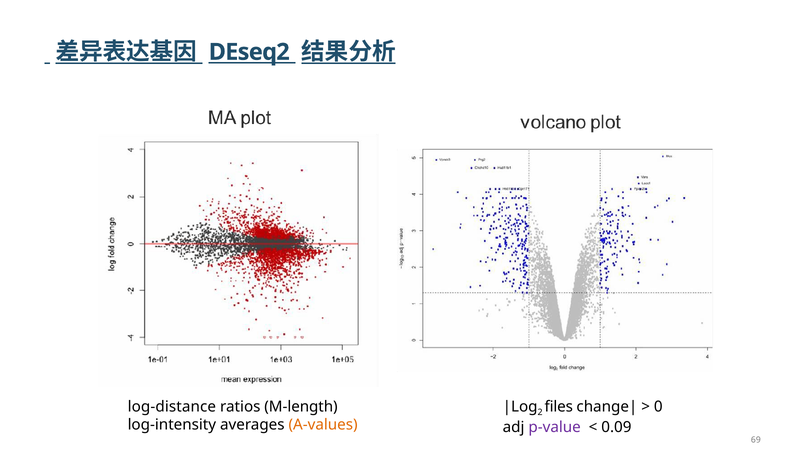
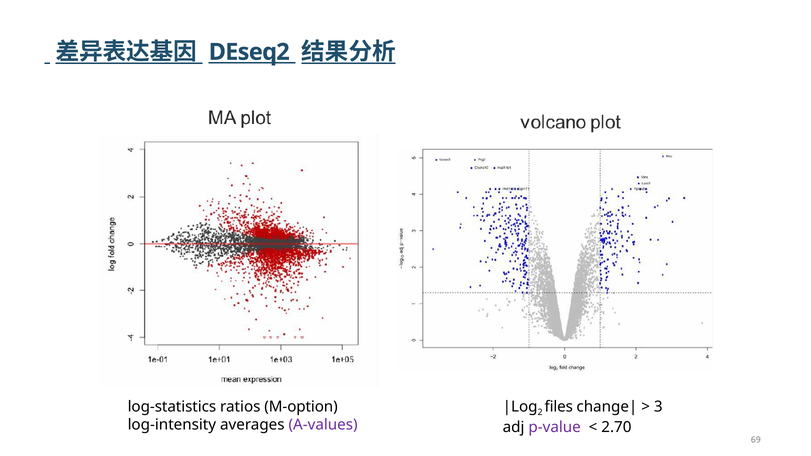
log-distance: log-distance -> log-statistics (172, 407)
M-length: M-length -> M-option (301, 407)
0: 0 -> 3 (658, 407)
A-values colour: orange -> purple (323, 425)
0.09: 0.09 -> 2.70 (616, 427)
